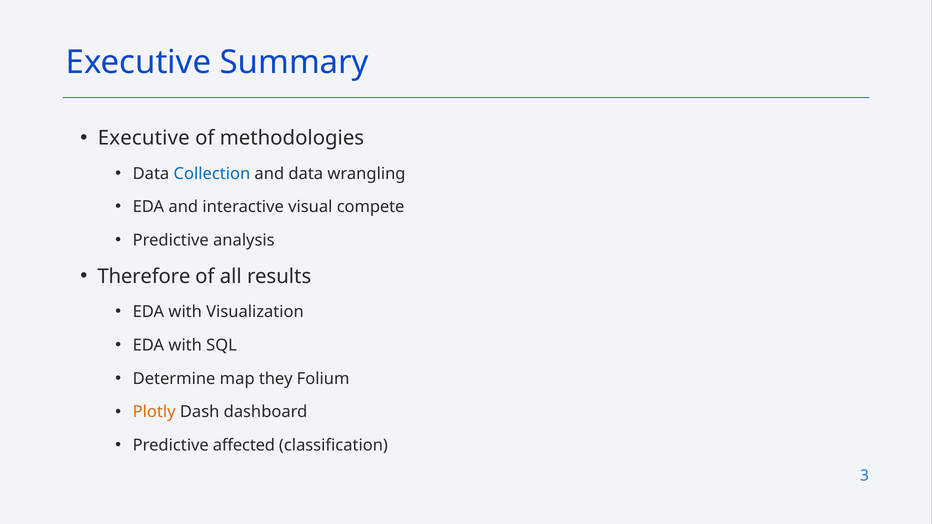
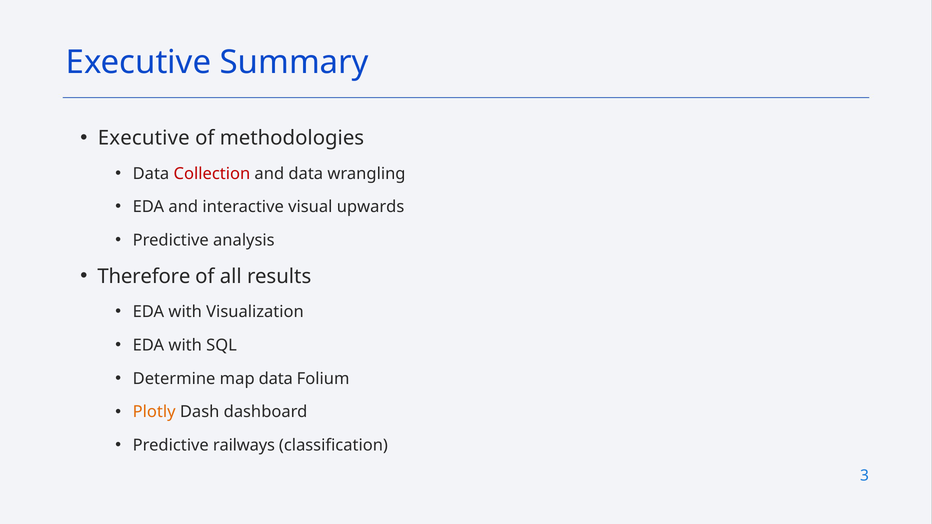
Collection colour: blue -> red (212, 174)
compete: compete -> upwards (371, 207)
map they: they -> data (276, 379)
affected: affected -> railways (244, 446)
